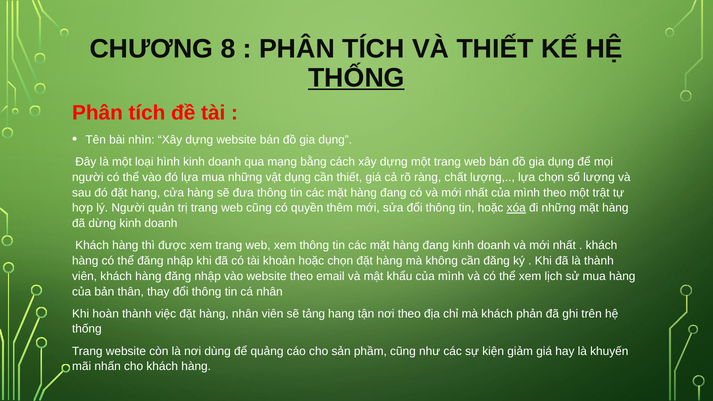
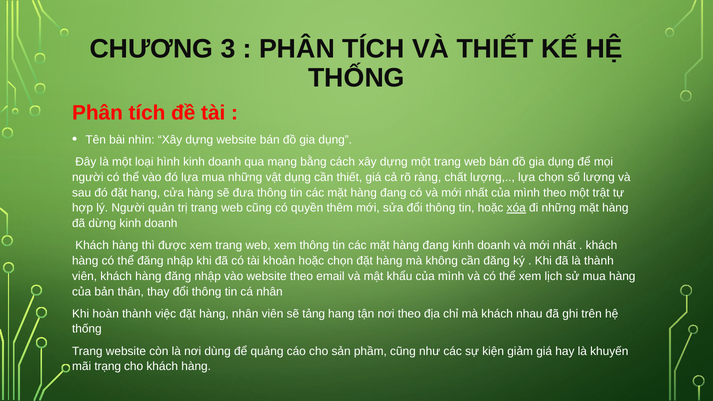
8: 8 -> 3 (228, 49)
THỐNG underline: present -> none (356, 78)
phản: phản -> nhau (529, 314)
nhấn: nhấn -> trạng (108, 367)
